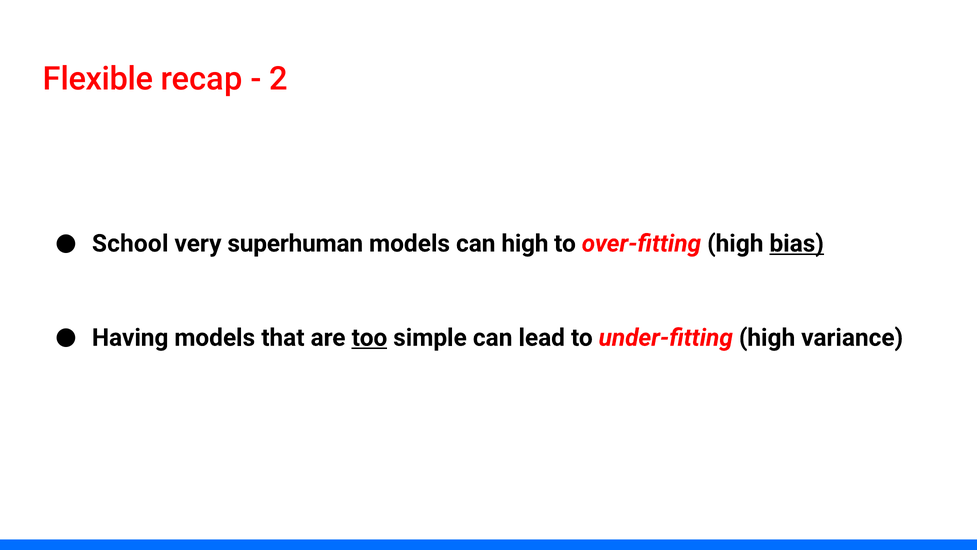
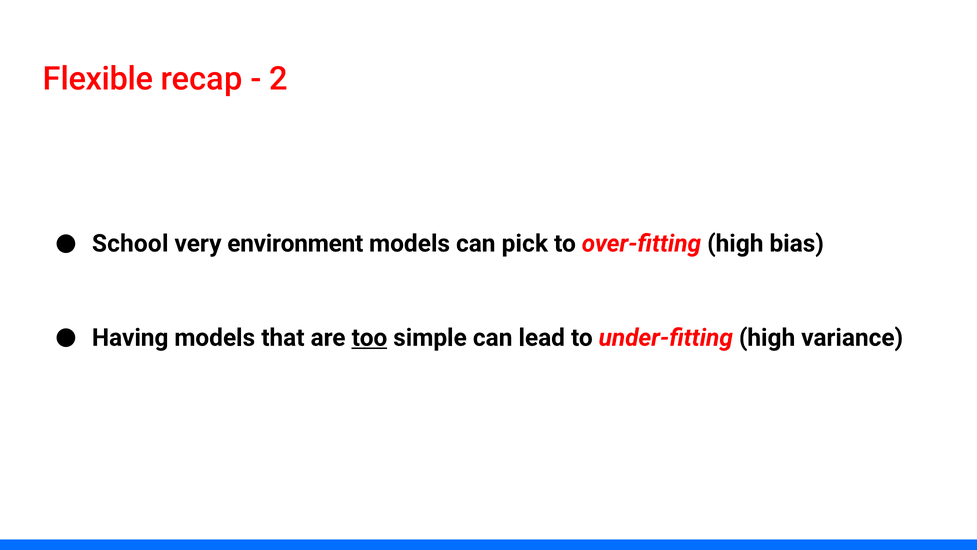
superhuman: superhuman -> environment (295, 243)
can high: high -> pick (525, 243)
bias underline: present -> none (797, 243)
